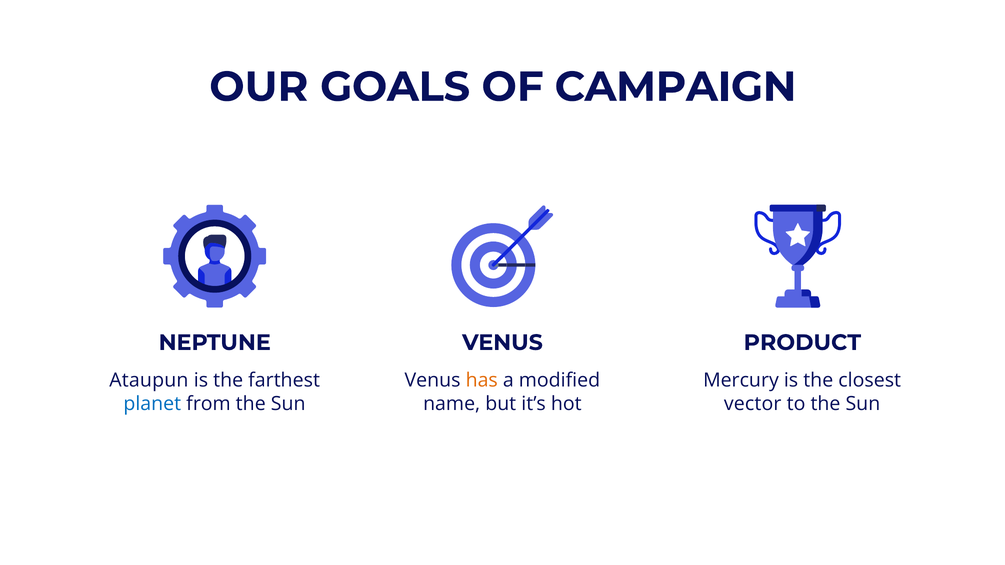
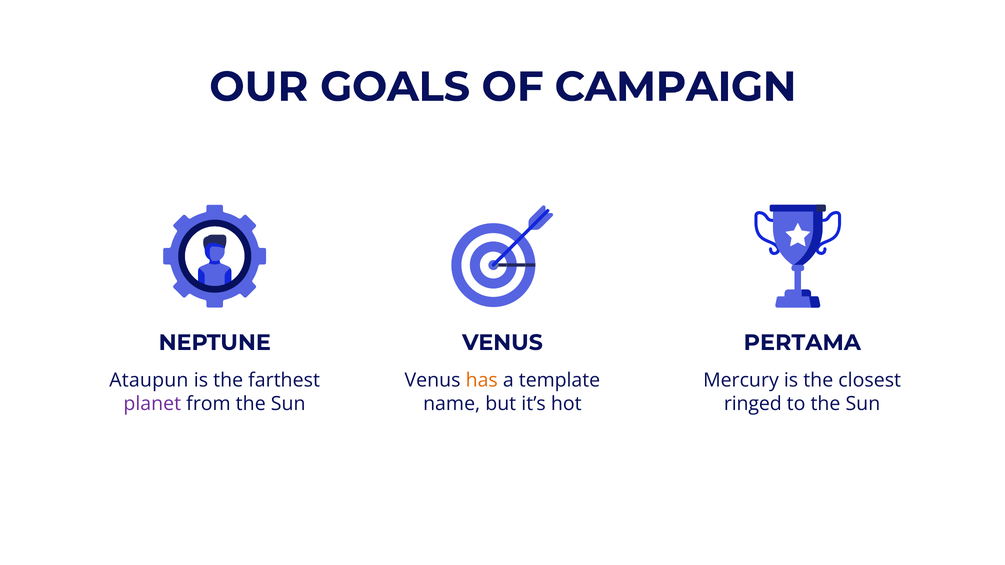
PRODUCT: PRODUCT -> PERTAMA (802, 343)
modified: modified -> template (560, 380)
planet colour: blue -> purple (152, 404)
vector: vector -> ringed (753, 404)
